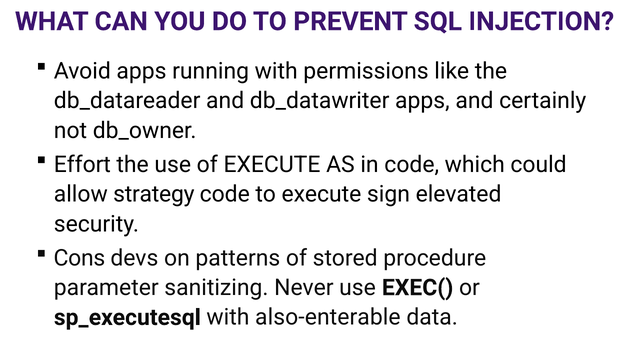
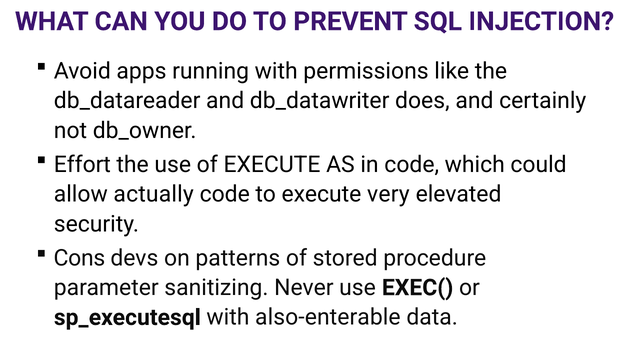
db_datawriter apps: apps -> does (422, 101)
strategy: strategy -> actually (154, 194)
sign: sign -> very (388, 194)
